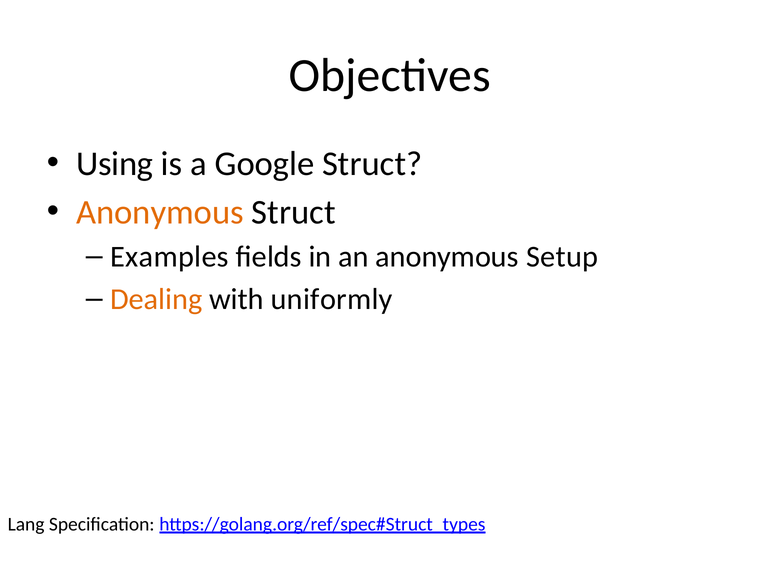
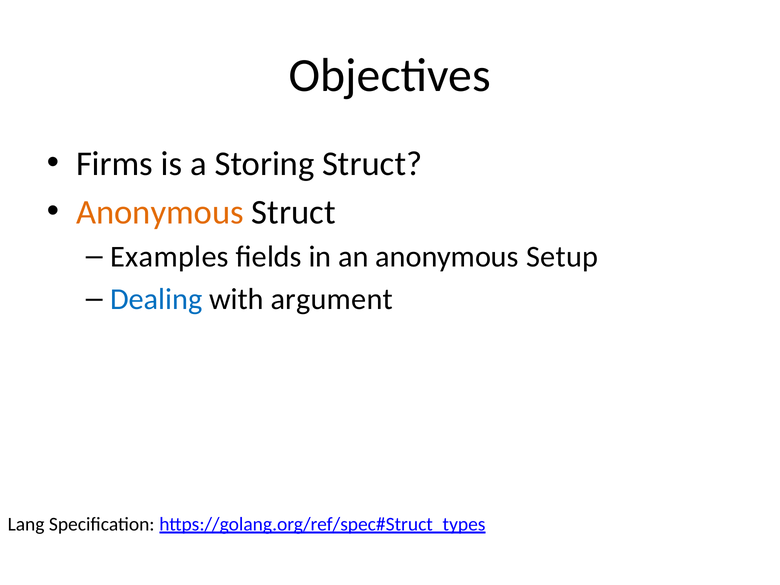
Using: Using -> Firms (115, 164)
Google: Google -> Storing (265, 164)
Dealing colour: orange -> blue (156, 299)
uniformly: uniformly -> argument (332, 299)
